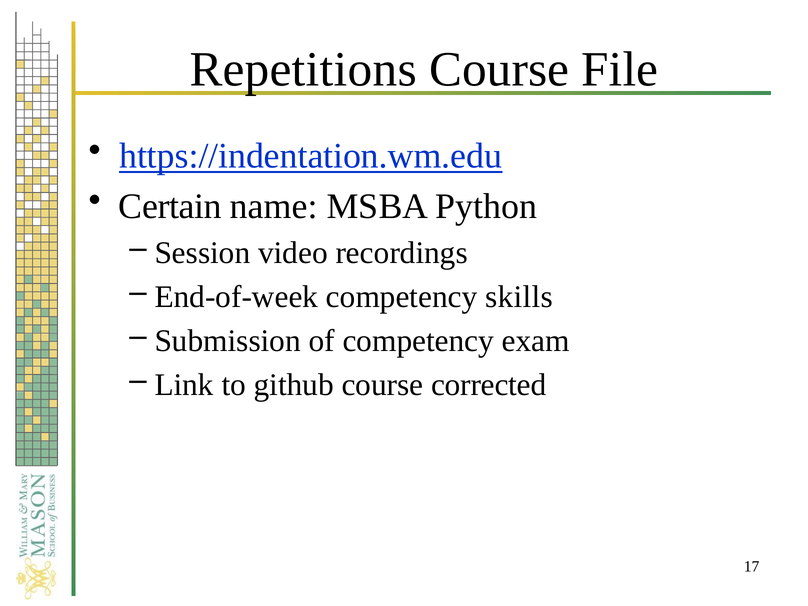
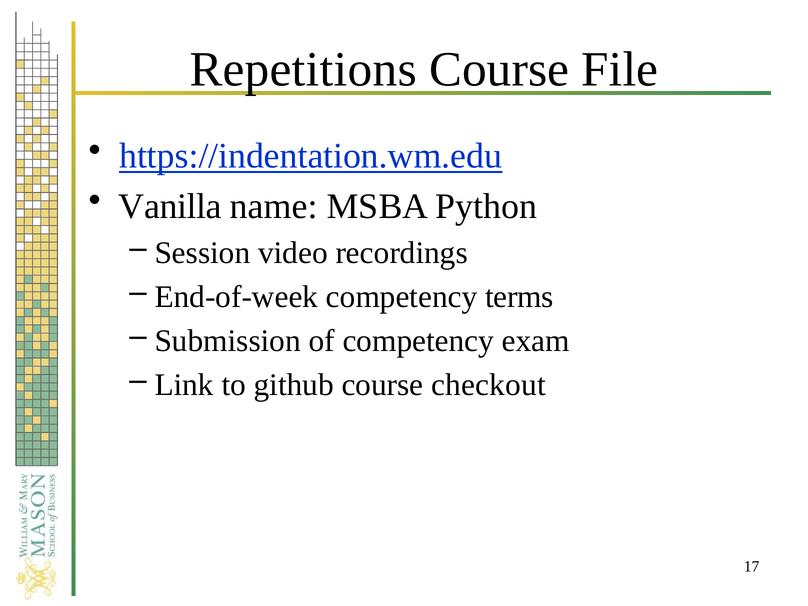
Certain: Certain -> Vanilla (170, 206)
skills: skills -> terms (519, 297)
corrected: corrected -> checkout (489, 385)
